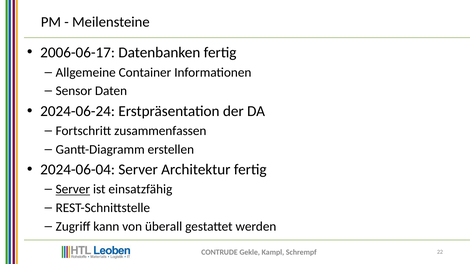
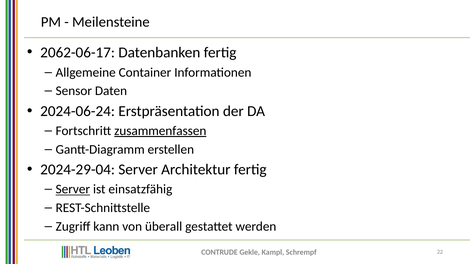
2006-06-17: 2006-06-17 -> 2062-06-17 (78, 53)
zusammenfassen underline: none -> present (160, 131)
2024-06-04: 2024-06-04 -> 2024-29-04 (78, 170)
